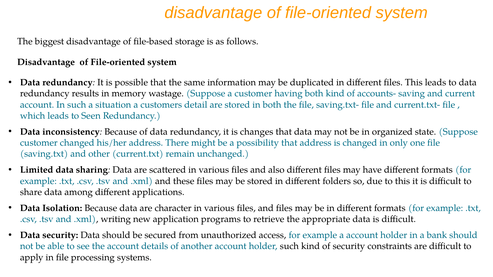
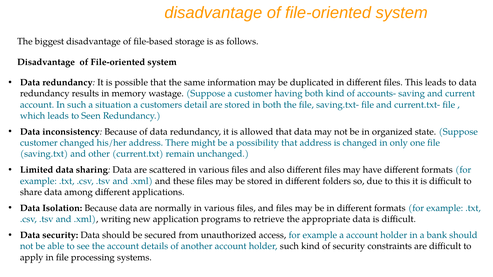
changes: changes -> allowed (257, 132)
character: character -> normally (173, 208)
